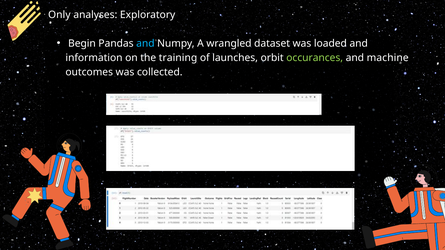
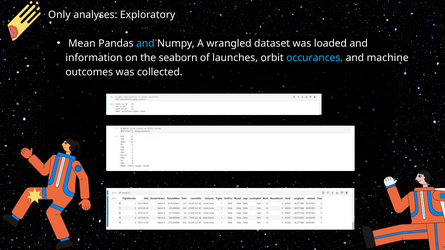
Begin: Begin -> Mean (82, 43)
training: training -> seaborn (178, 58)
occurances colour: light green -> light blue (315, 58)
